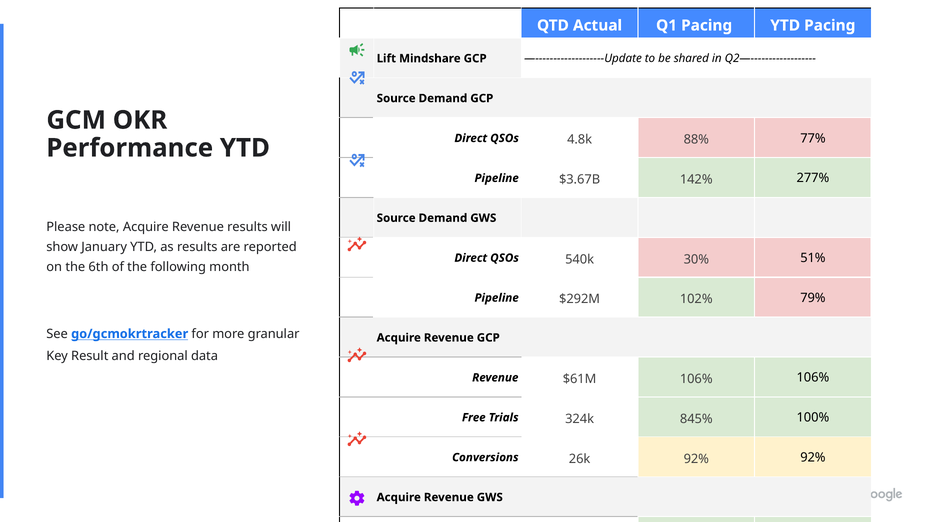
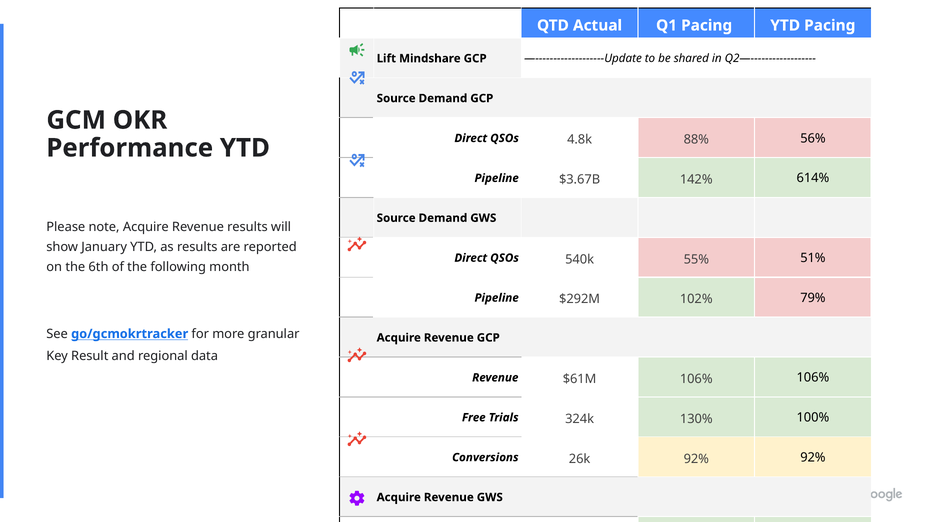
77%: 77% -> 56% (813, 138)
277%: 277% -> 614% (813, 178)
30%: 30% -> 55% (696, 259)
845%: 845% -> 130% (696, 419)
